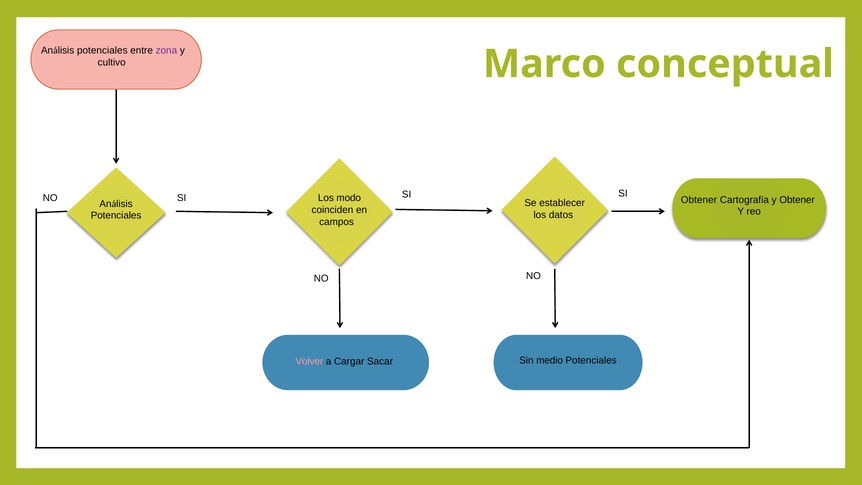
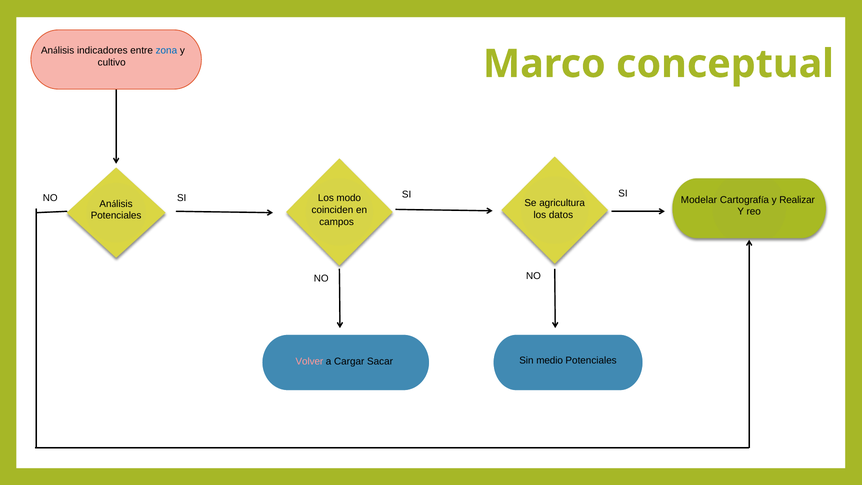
potenciales: potenciales -> indicadores (102, 50)
zona colour: purple -> blue (166, 50)
Obtener: Obtener -> Modelar (699, 200)
y Obtener: Obtener -> Realizar (797, 200)
establecer: establecer -> agricultura (562, 203)
